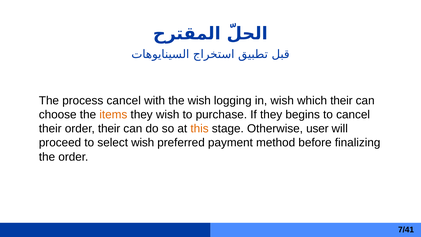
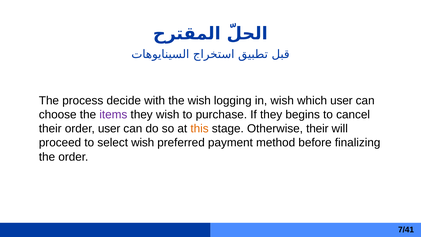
process cancel: cancel -> decide (124, 101)
which their: their -> user (341, 101)
items colour: orange -> purple (113, 115)
order their: their -> user (109, 129)
Otherwise user: user -> their (317, 129)
